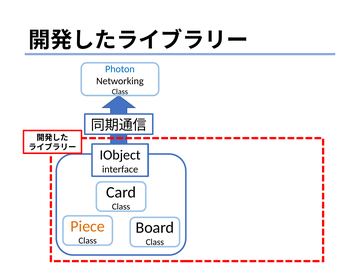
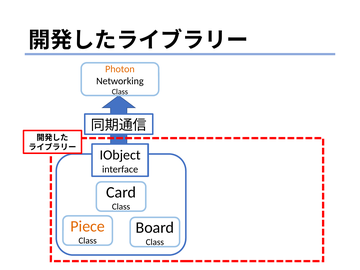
Photon colour: blue -> orange (120, 69)
